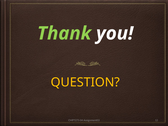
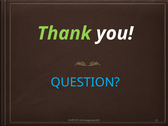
QUESTION colour: yellow -> light blue (85, 82)
